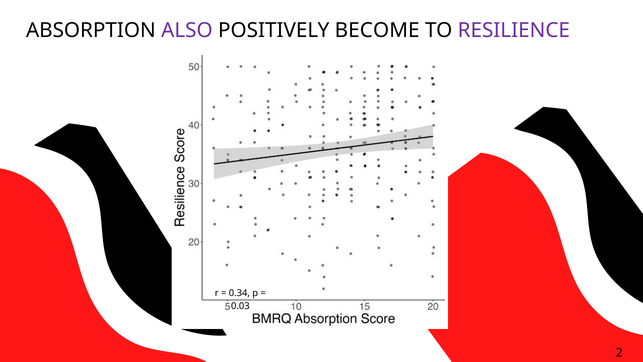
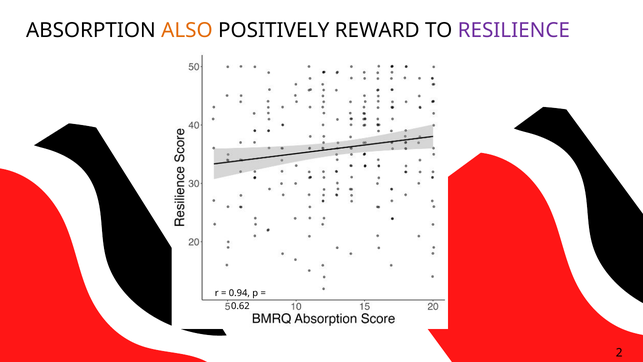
ALSO colour: purple -> orange (187, 30)
BECOME: BECOME -> REWARD (377, 30)
0.34: 0.34 -> 0.94 (239, 293)
0.03: 0.03 -> 0.62 (240, 306)
